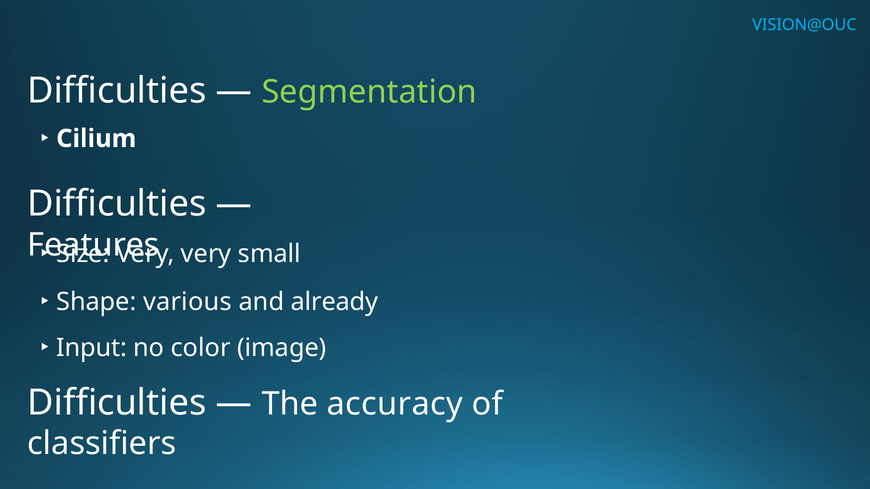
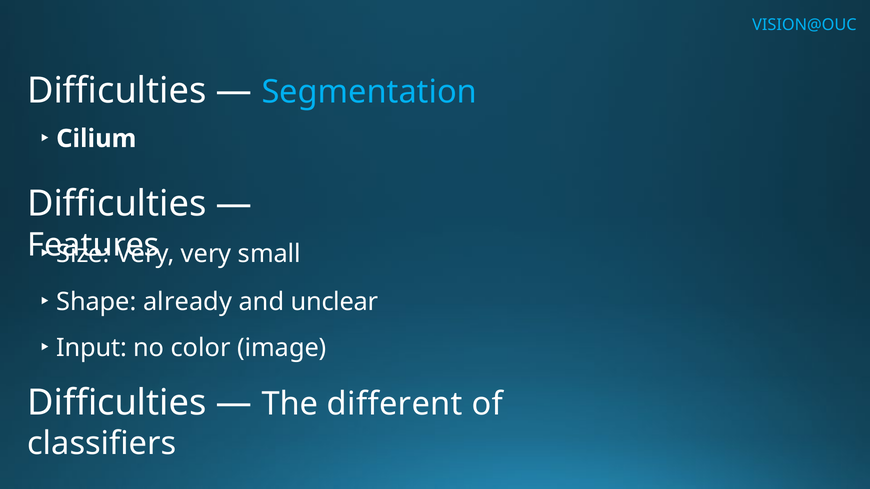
Segmentation colour: light green -> light blue (369, 92)
various: various -> already (188, 302)
already: already -> unclear (335, 302)
accuracy: accuracy -> different (395, 404)
